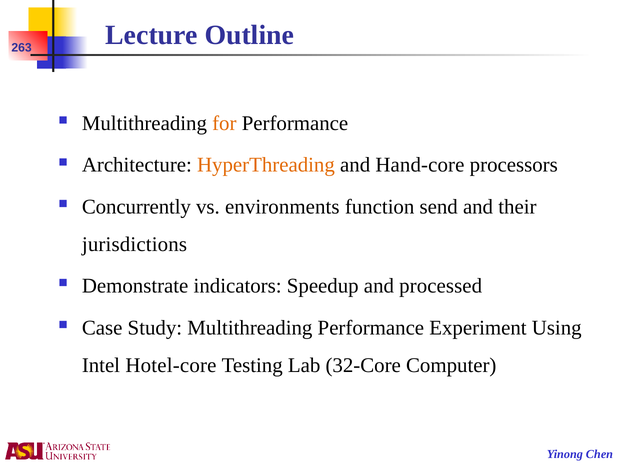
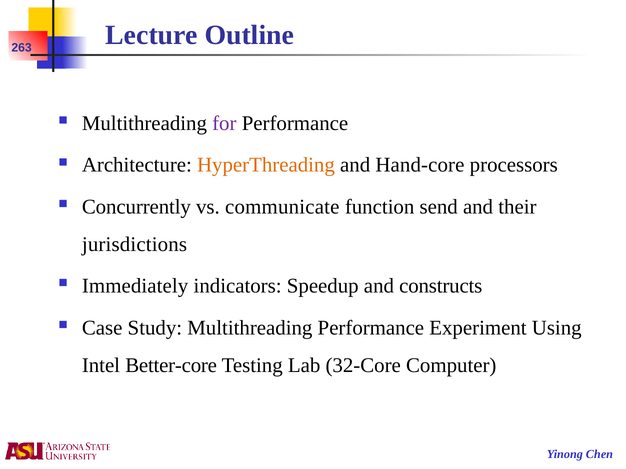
for colour: orange -> purple (224, 124)
environments: environments -> communicate (282, 207)
Demonstrate: Demonstrate -> Immediately (135, 286)
processed: processed -> constructs (441, 286)
Hotel-core: Hotel-core -> Better-core (171, 366)
